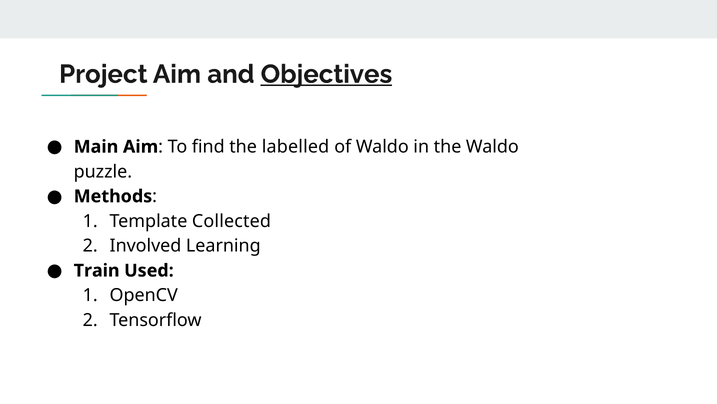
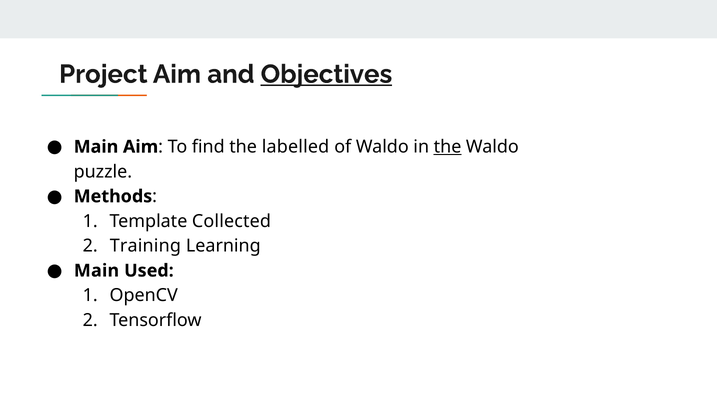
the underline: none -> present (448, 147)
Involved: Involved -> Training (145, 245)
Train: Train -> Main (97, 270)
